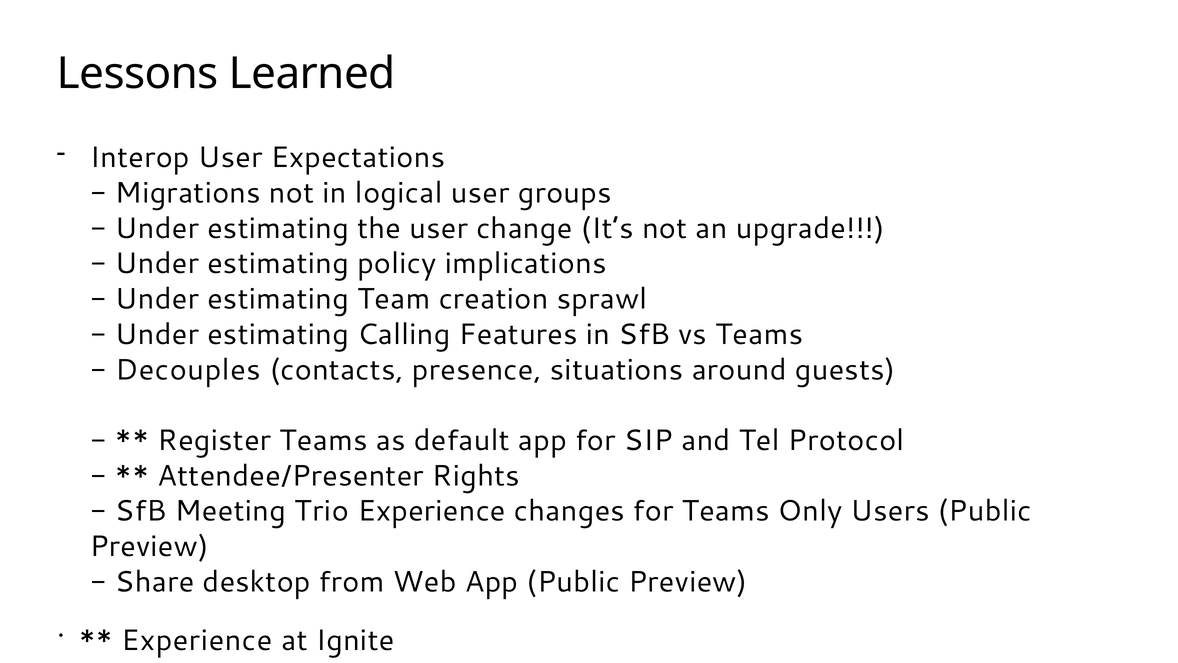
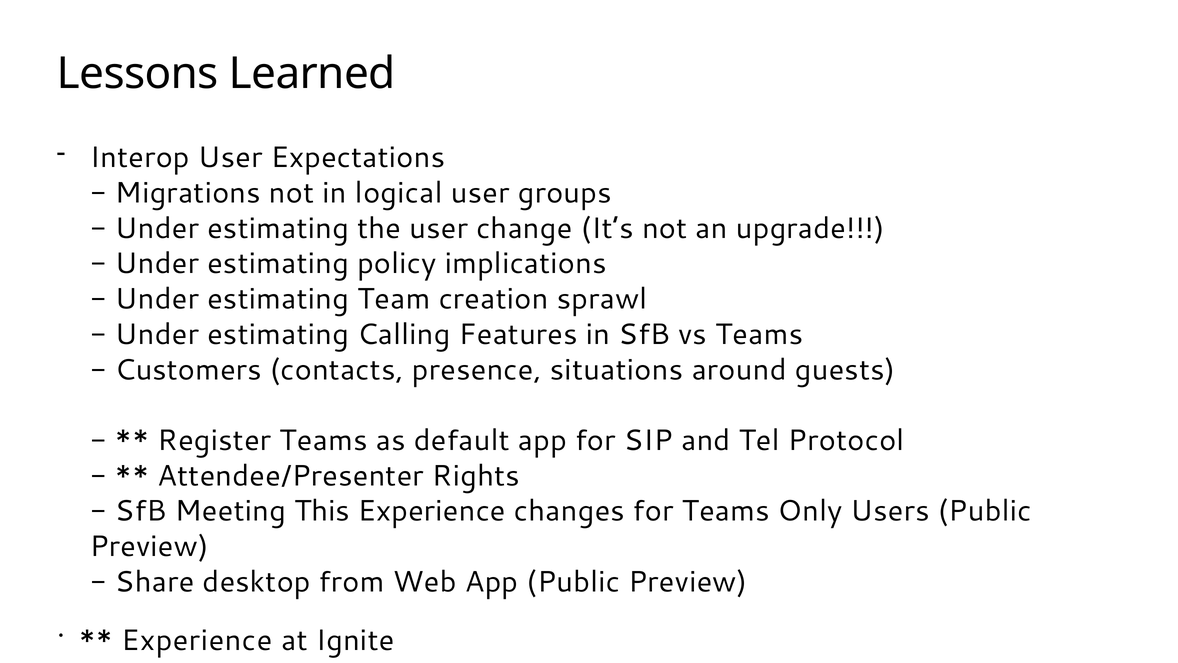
Decouples: Decouples -> Customers (188, 370)
Trio: Trio -> This (322, 511)
